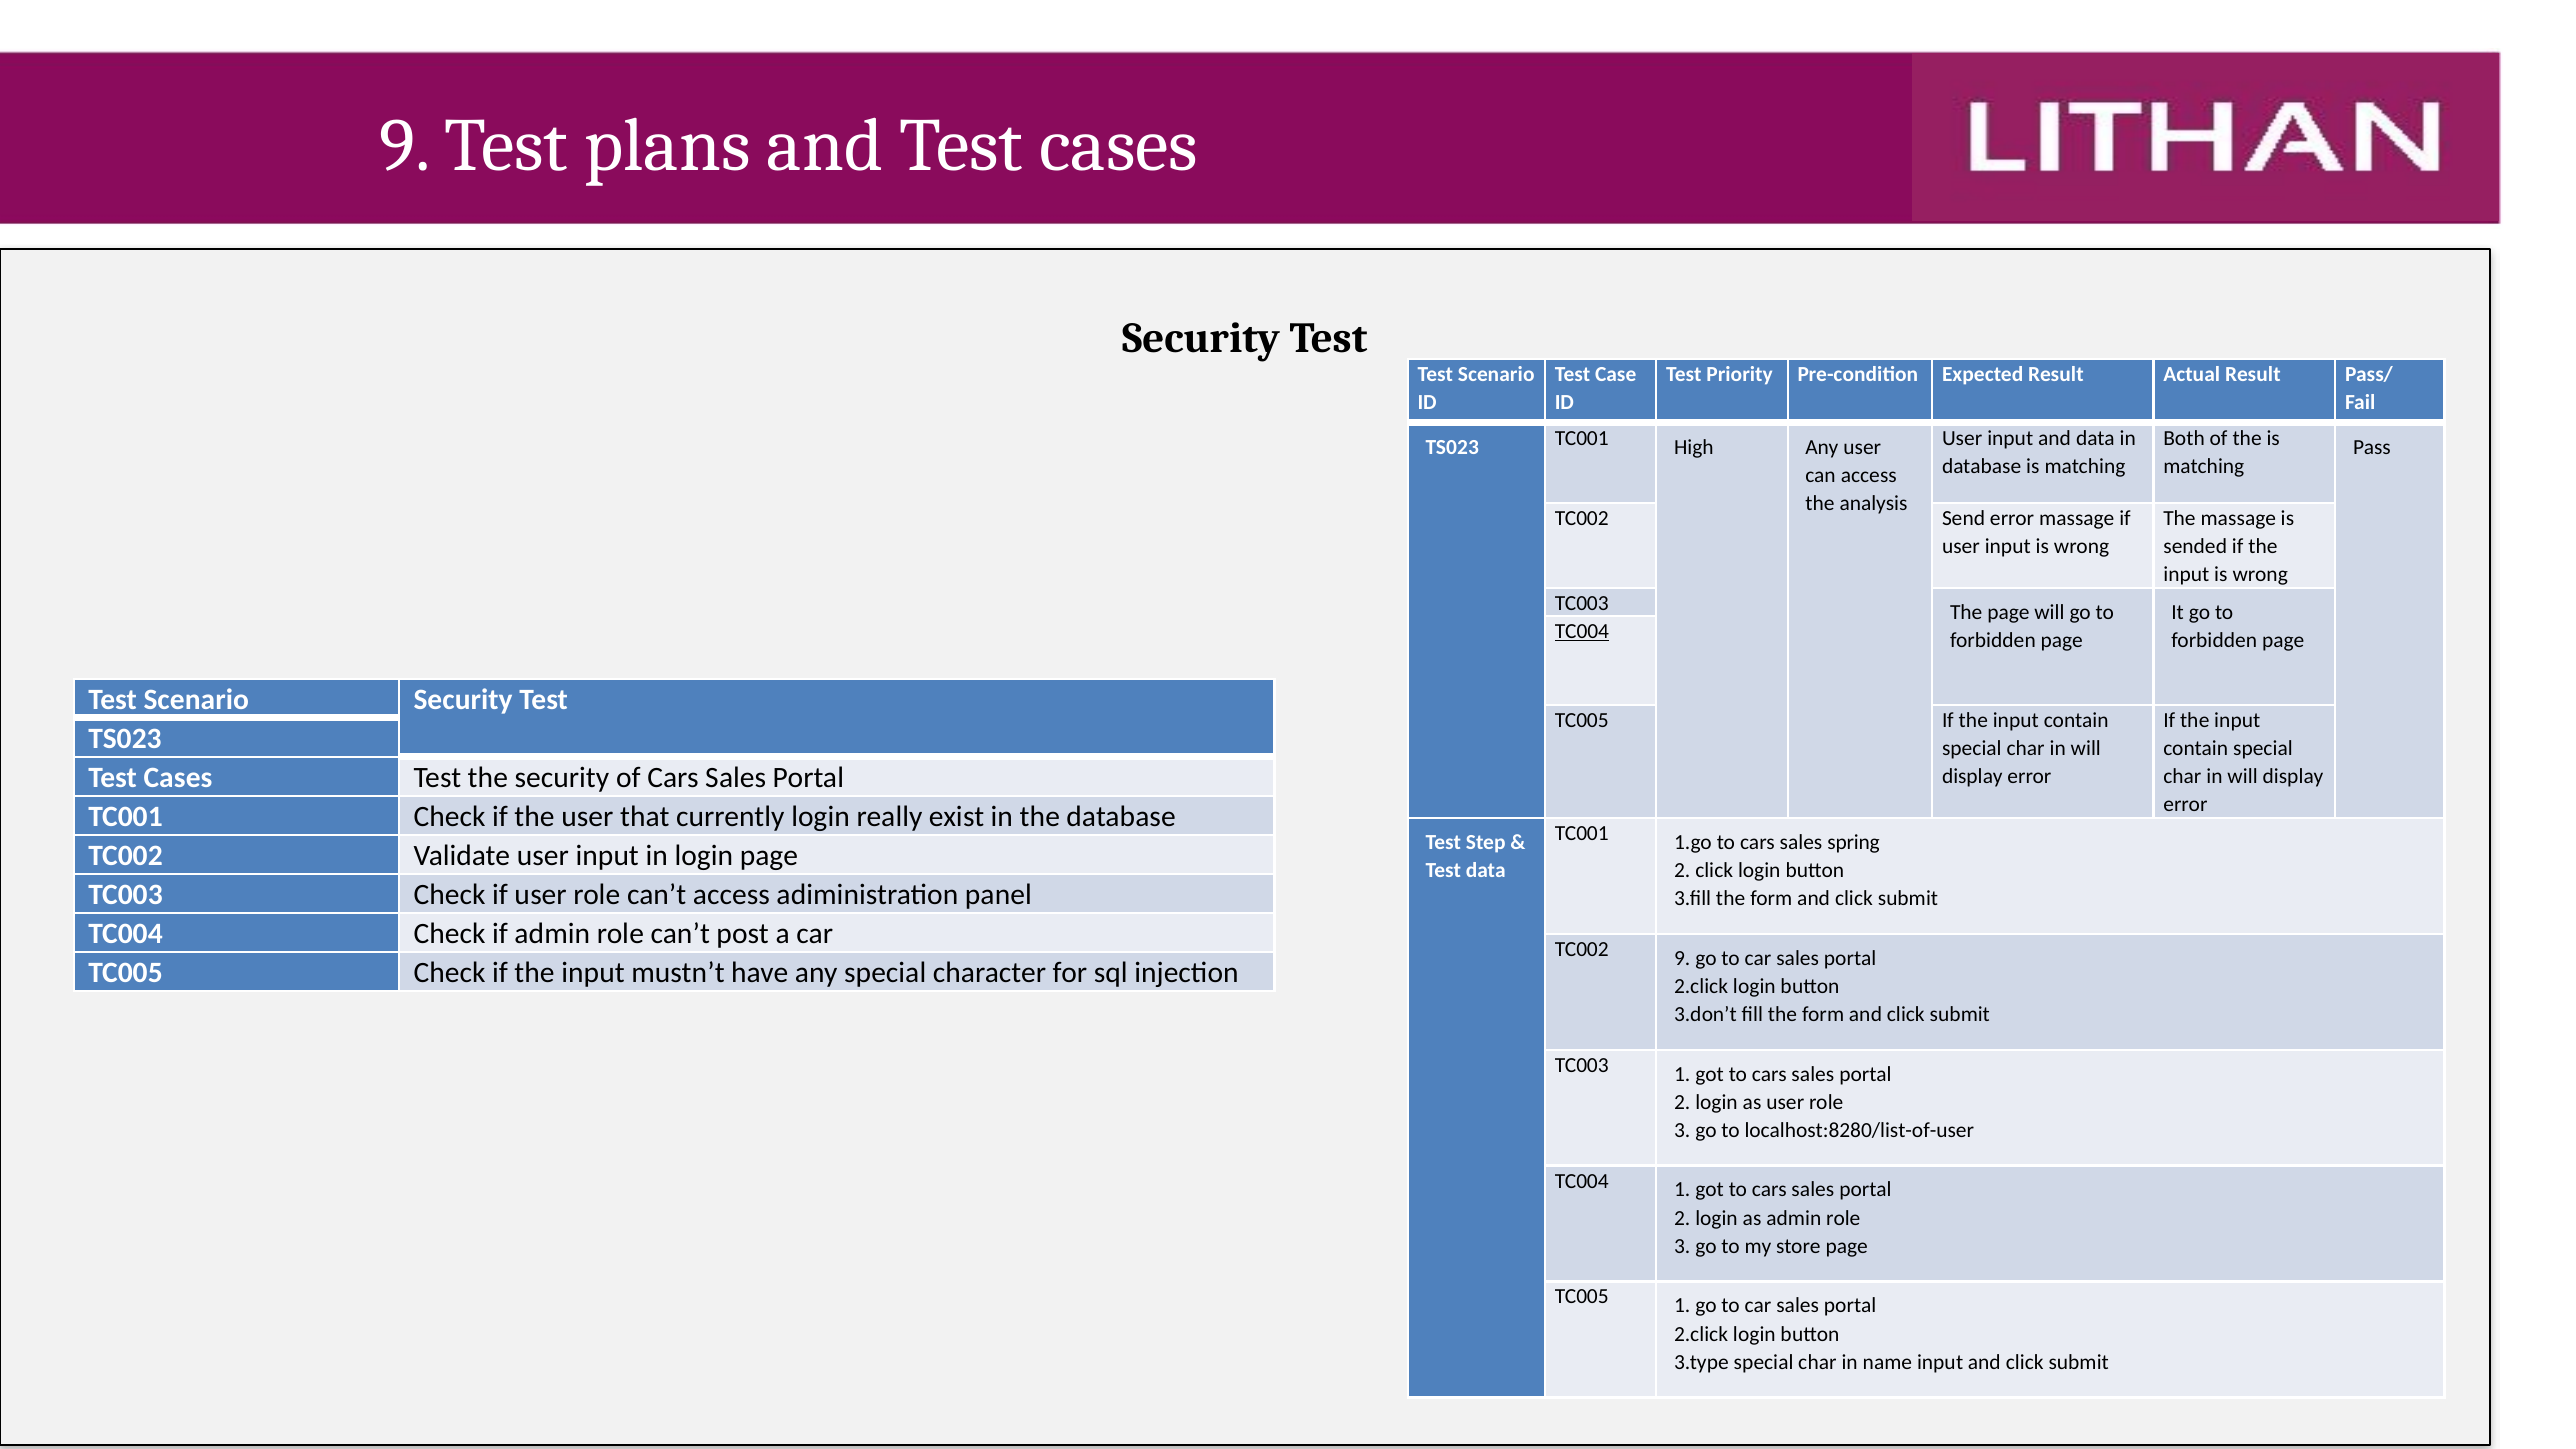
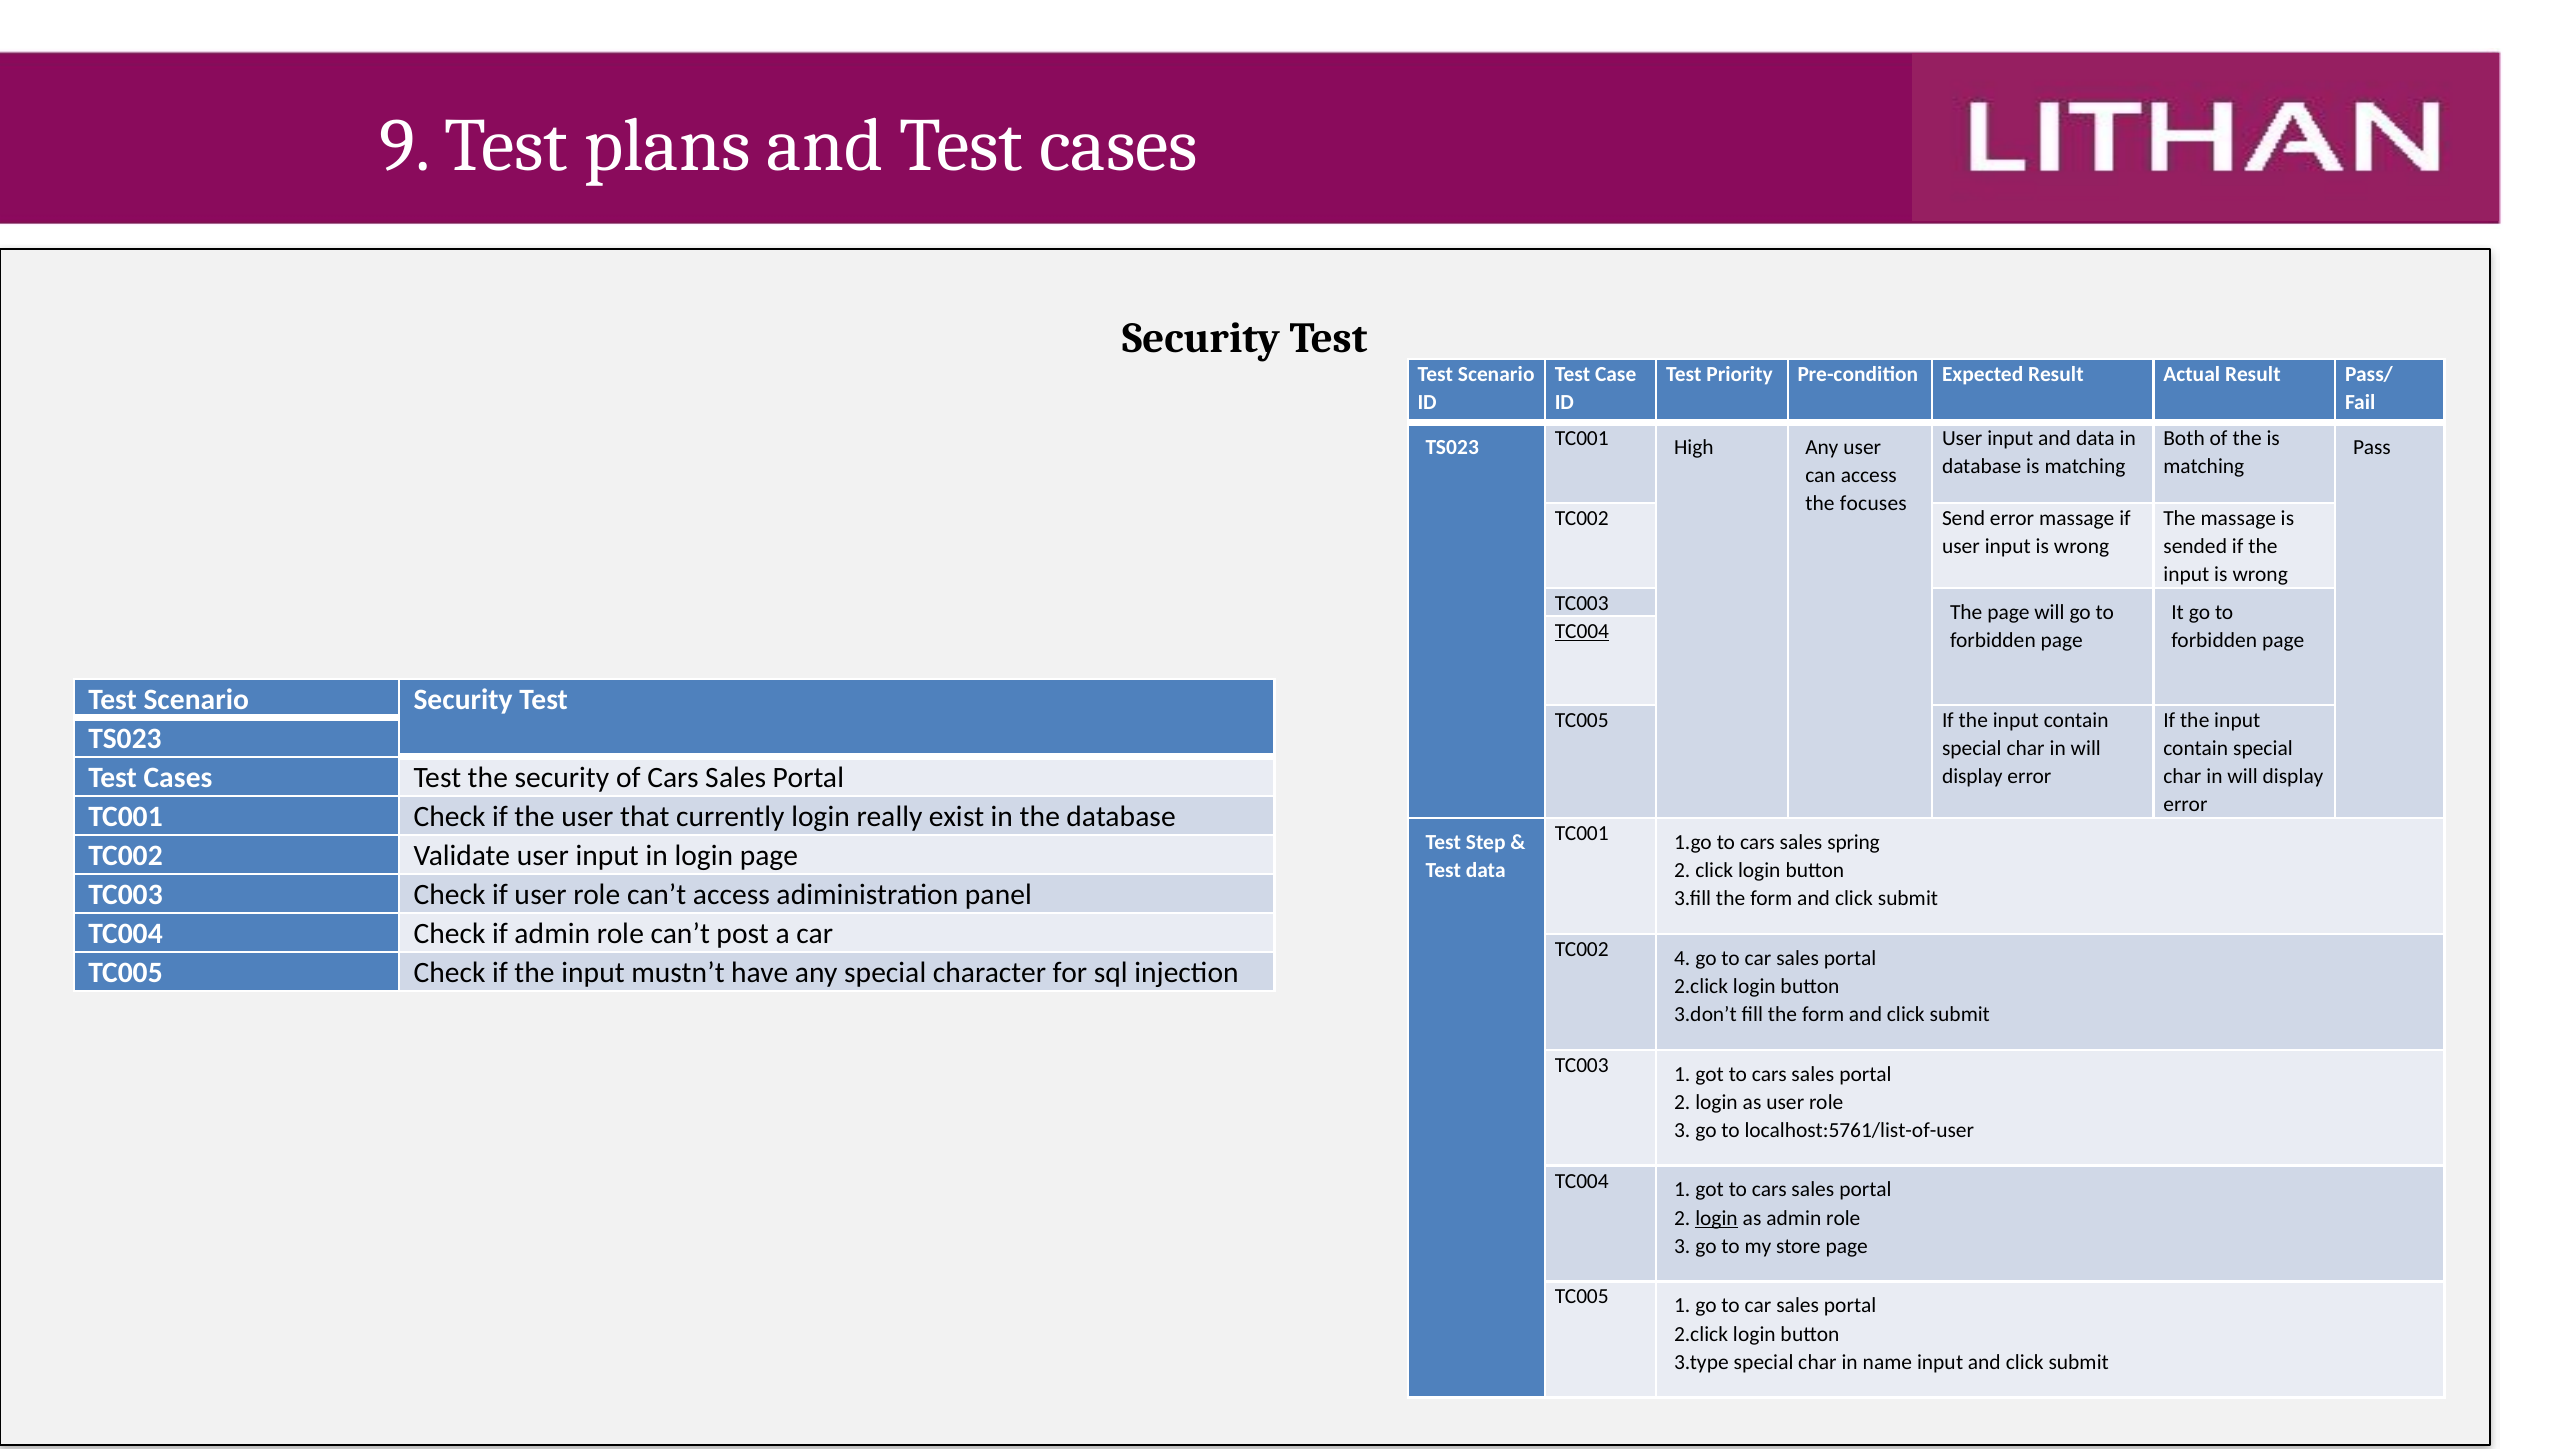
analysis: analysis -> focuses (1873, 504)
TC002 9: 9 -> 4 (1682, 958)
localhost:8280/list-of-user: localhost:8280/list-of-user -> localhost:5761/list-of-user (1859, 1130)
login underline: none -> present (1717, 1218)
